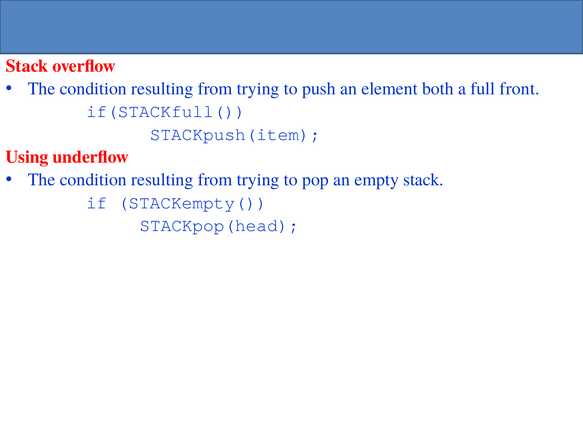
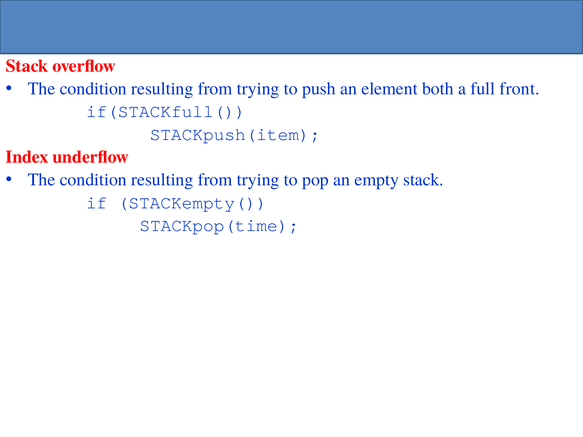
Using: Using -> Index (27, 157)
STACKpop(head: STACKpop(head -> STACKpop(time (219, 225)
